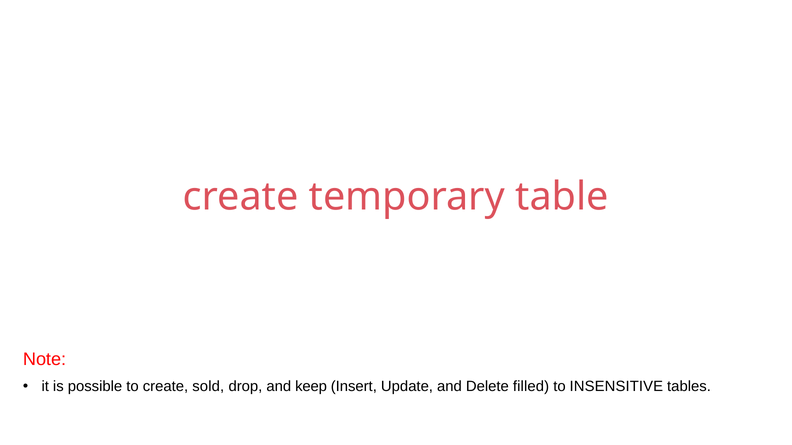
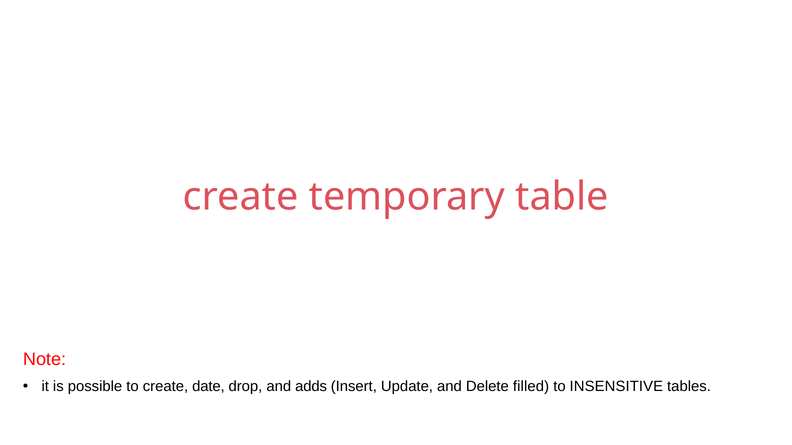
sold: sold -> date (208, 387)
keep: keep -> adds (311, 387)
